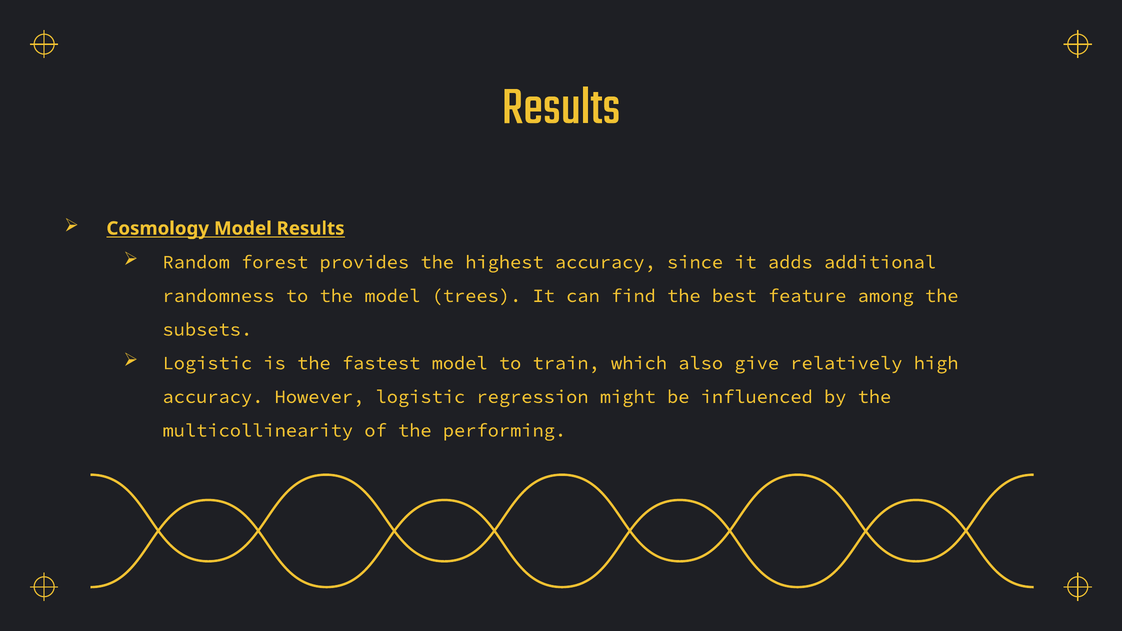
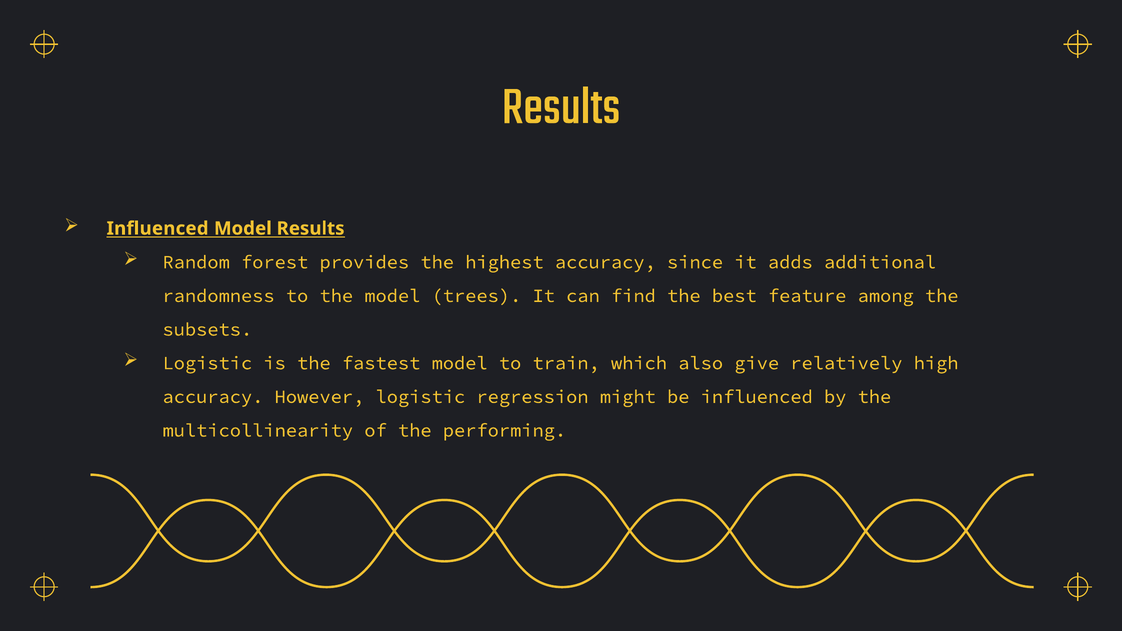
Cosmology: Cosmology -> Influenced (158, 229)
